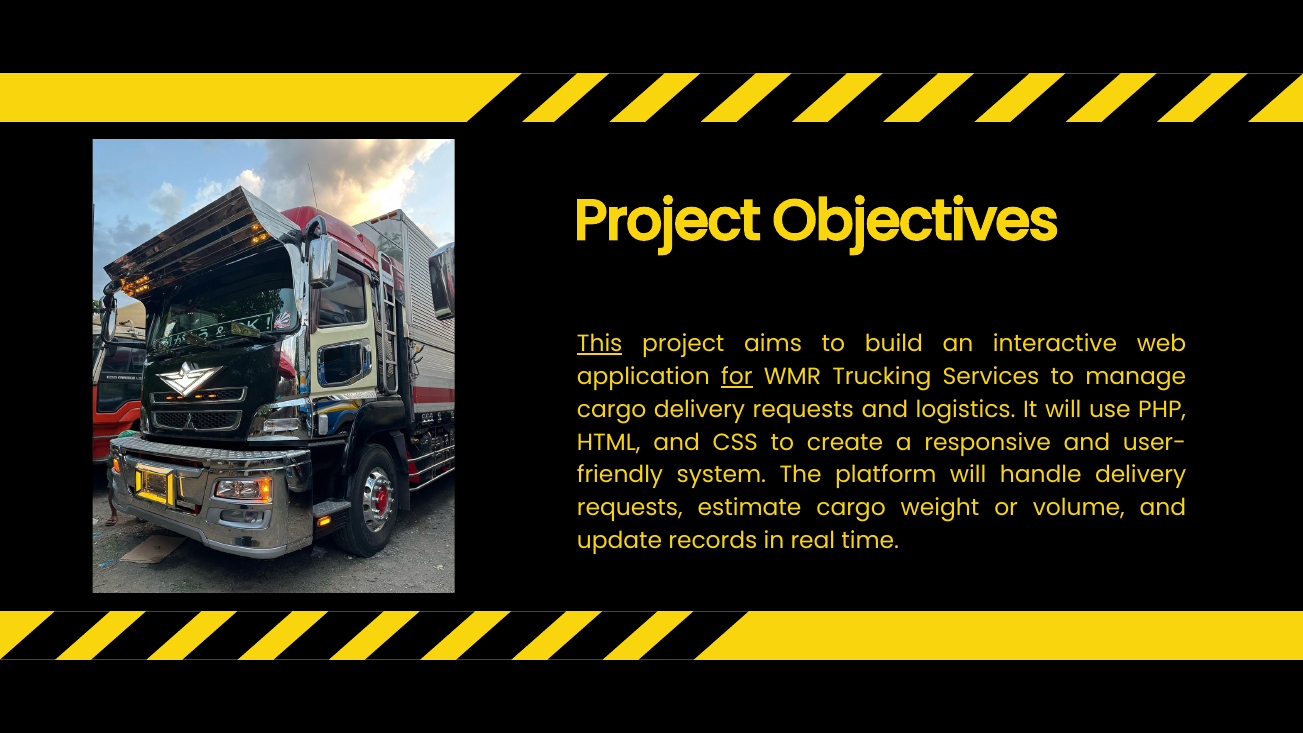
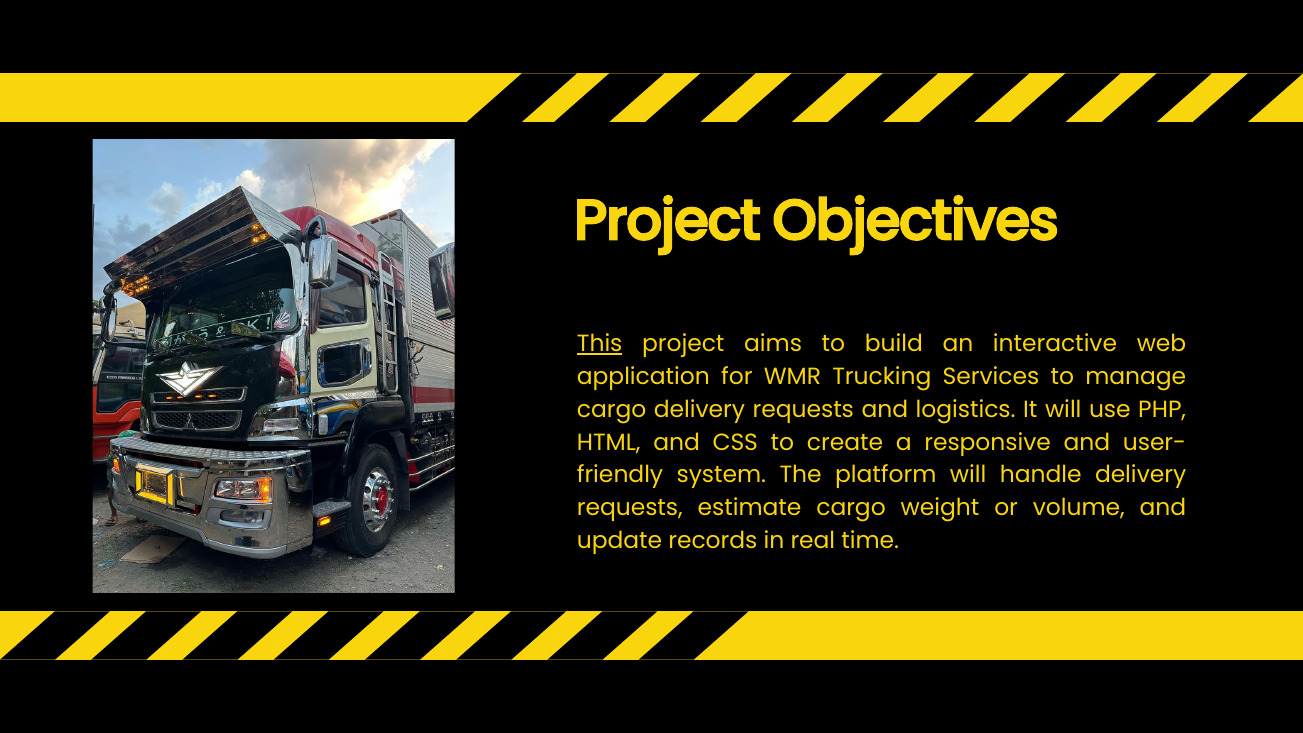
for underline: present -> none (737, 377)
